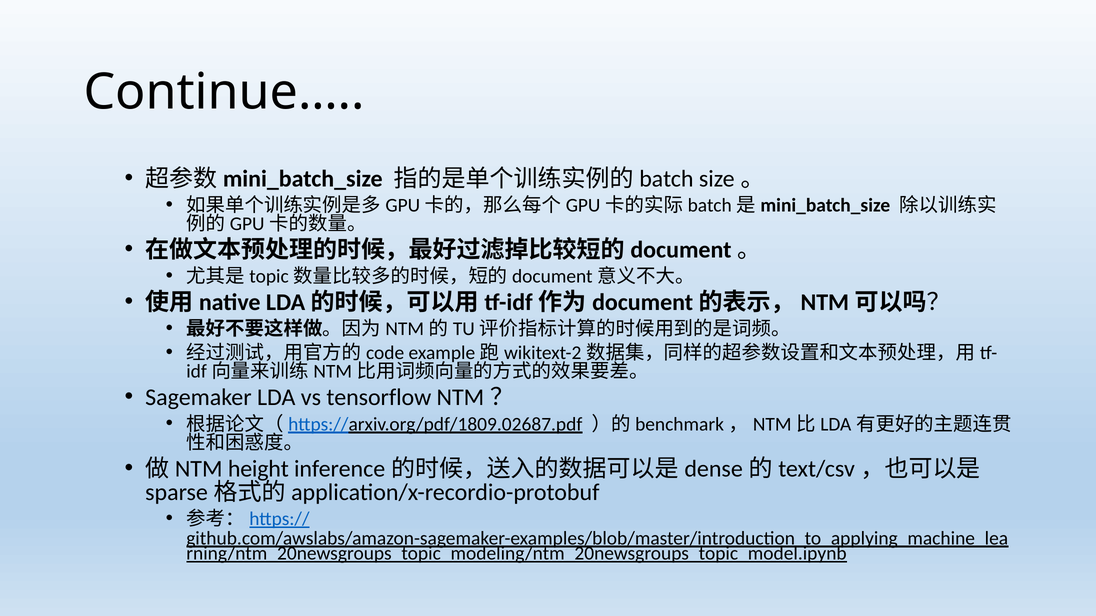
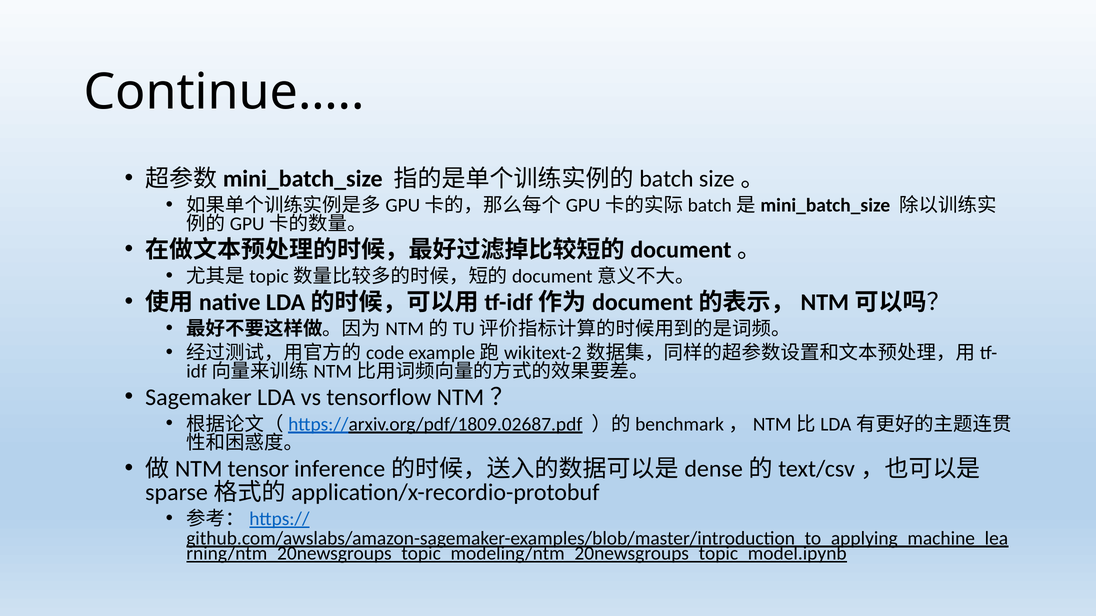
height: height -> tensor (258, 469)
